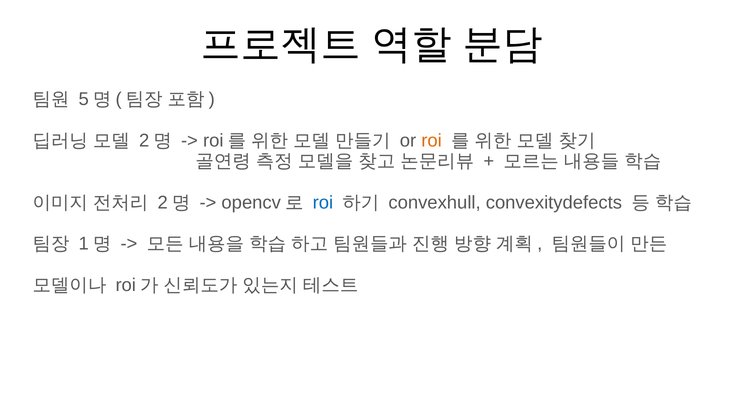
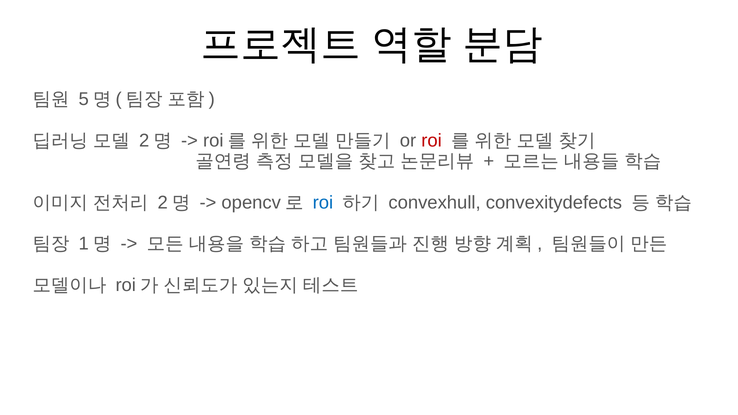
roi colour: orange -> red (432, 141)
